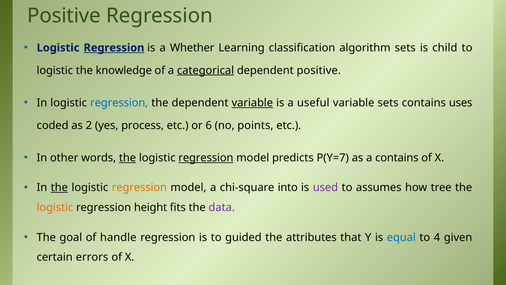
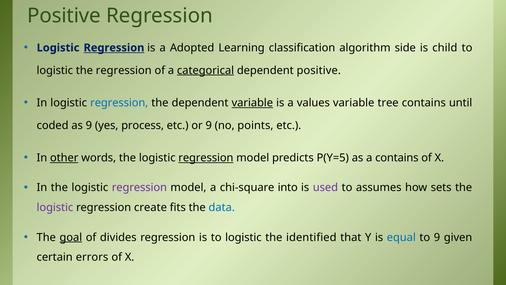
Whether: Whether -> Adopted (192, 48)
algorithm sets: sets -> side (405, 48)
the knowledge: knowledge -> regression (124, 70)
useful: useful -> values (313, 103)
variable sets: sets -> tree (388, 103)
uses: uses -> until (461, 103)
as 2: 2 -> 9 (89, 125)
or 6: 6 -> 9 (209, 125)
other underline: none -> present (64, 158)
the underline: present -> none (128, 158)
P(Y=7: P(Y=7 -> P(Y=5 (333, 158)
the underline: present -> none (59, 187)
regression colour: orange -> purple (139, 187)
tree: tree -> sets (441, 187)
logistic colour: orange -> purple (55, 207)
height: height -> create (150, 207)
data colour: purple -> blue (222, 207)
goal underline: none -> present (71, 237)
handle: handle -> divides (118, 237)
is to guided: guided -> logistic (243, 237)
attributes: attributes -> identified (311, 237)
to 4: 4 -> 9 (437, 237)
